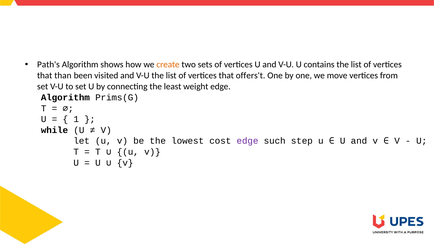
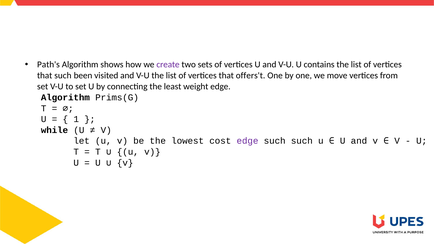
create colour: orange -> purple (168, 65)
that than: than -> such (63, 76)
such step: step -> such (302, 141)
